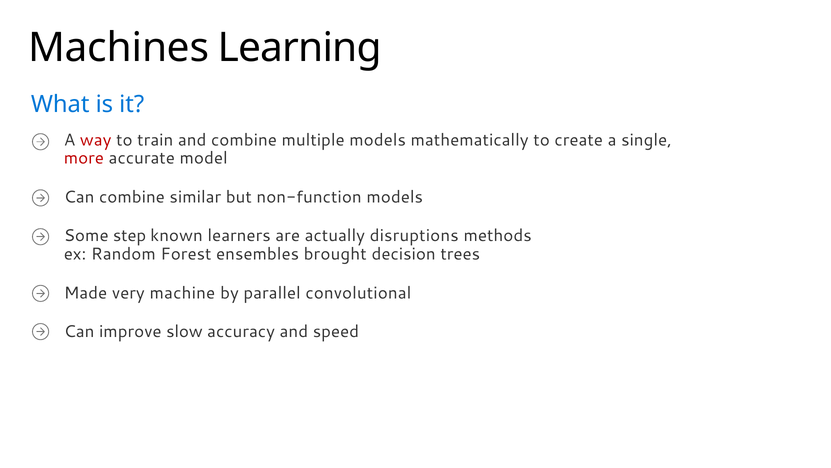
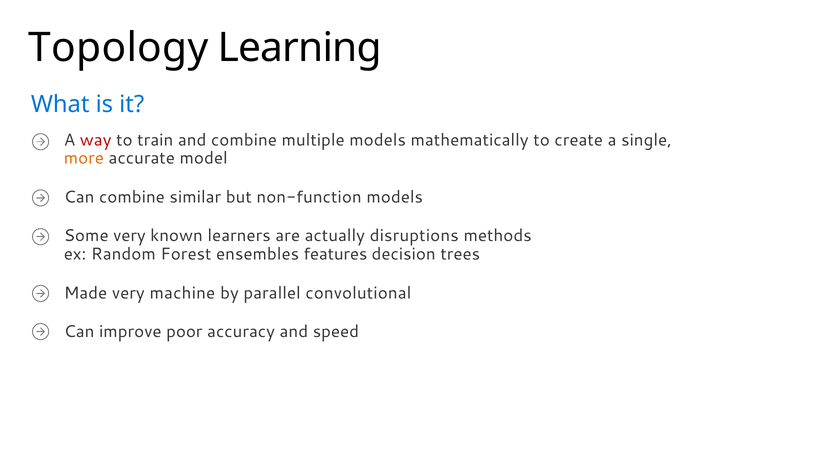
Machines: Machines -> Topology (118, 48)
more colour: red -> orange (84, 158)
Some step: step -> very (129, 236)
brought: brought -> features (335, 254)
slow: slow -> poor (184, 331)
